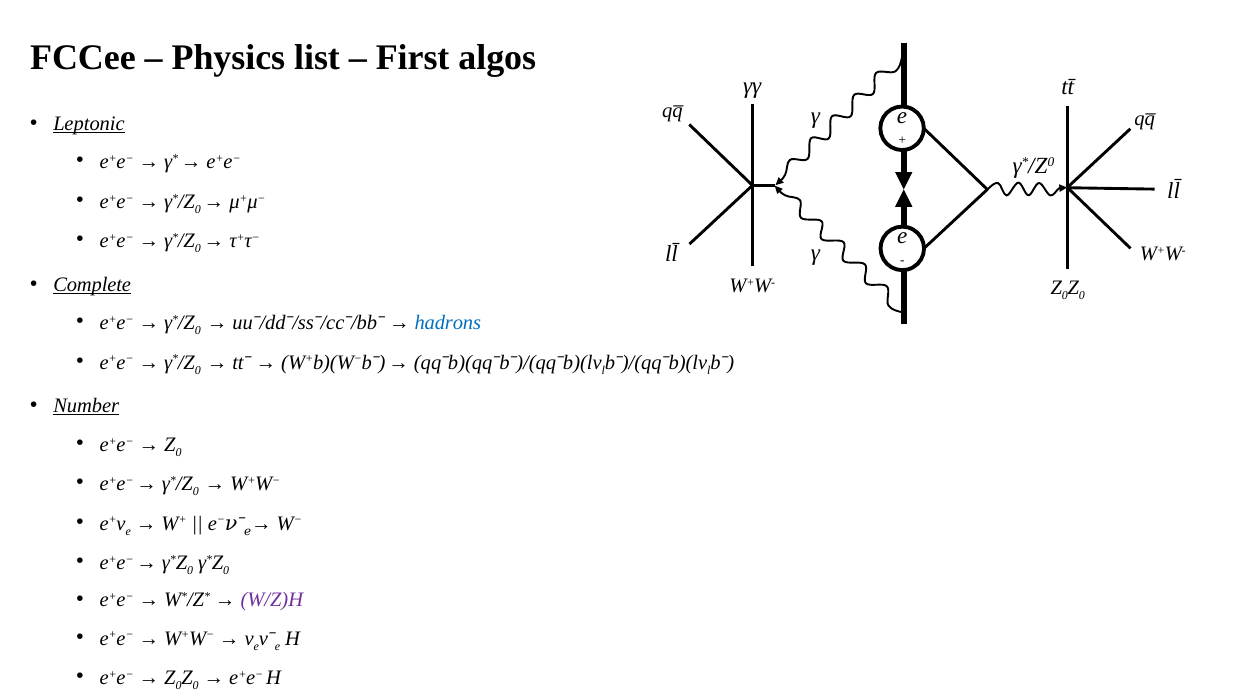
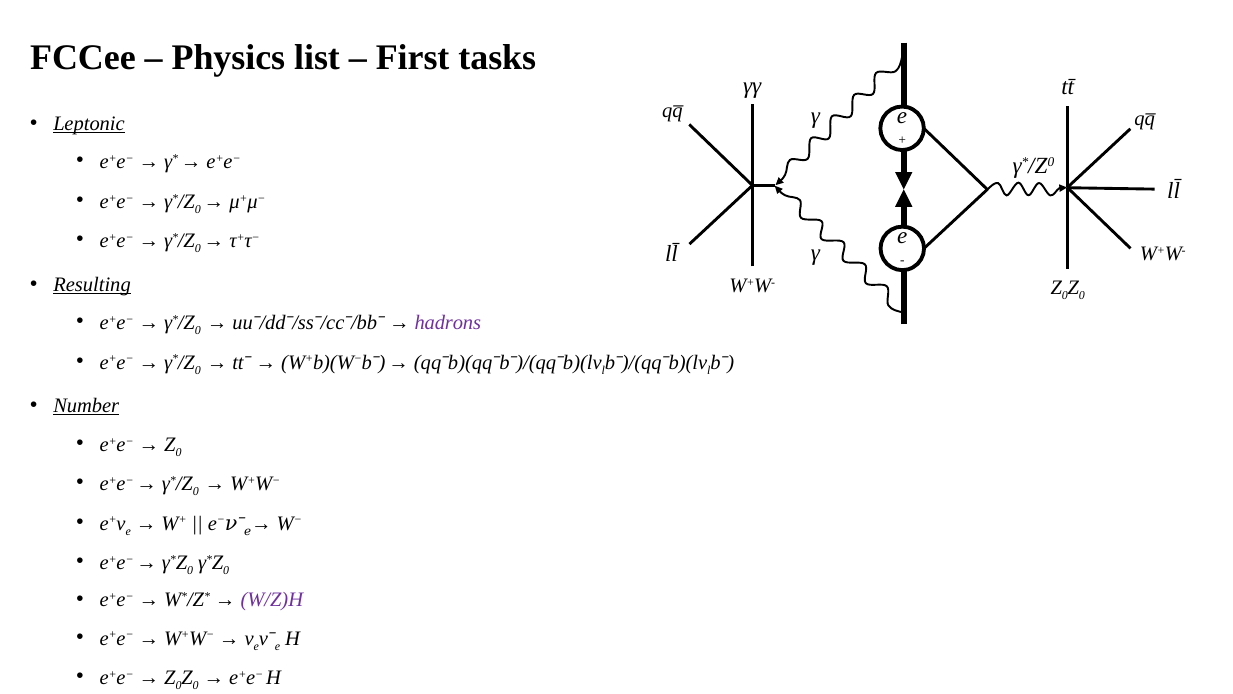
algos: algos -> tasks (497, 58)
Complete: Complete -> Resulting (92, 284)
hadrons colour: blue -> purple (448, 323)
